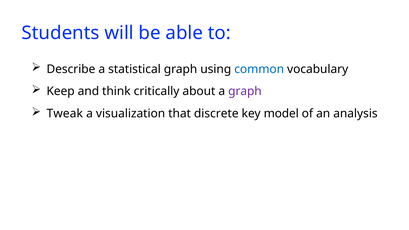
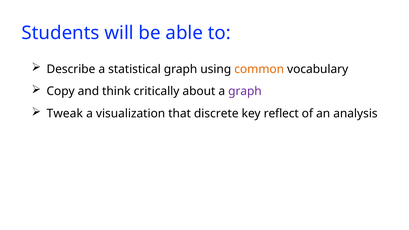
common colour: blue -> orange (259, 69)
Keep: Keep -> Copy (61, 91)
model: model -> reflect (281, 114)
